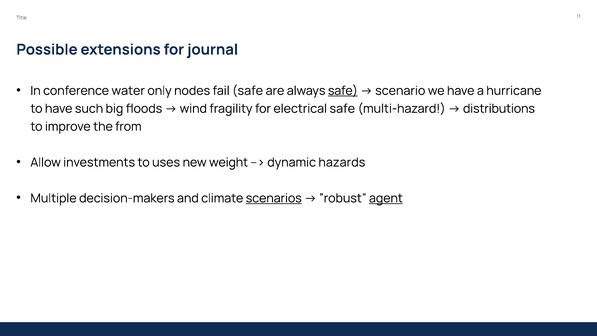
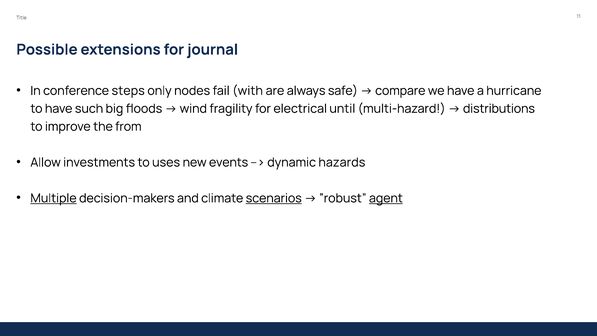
water: water -> steps (128, 91)
fail safe: safe -> with (248, 91)
safe underline: present -> none (343, 91)
scenario: scenario -> compare (400, 91)
electrical safe: safe -> until (342, 109)
weight: weight -> events (229, 162)
Multiple underline: none -> present (54, 198)
